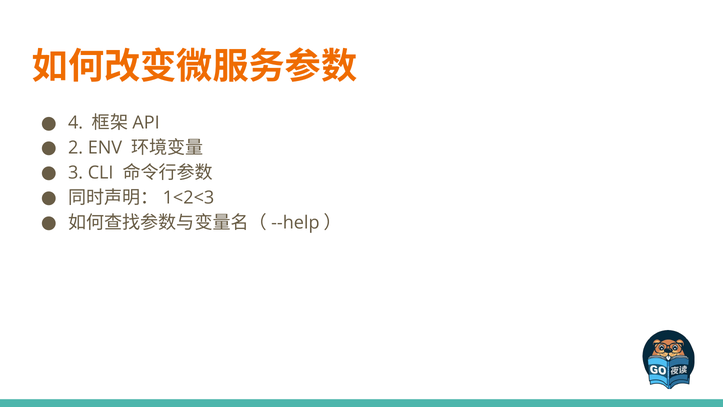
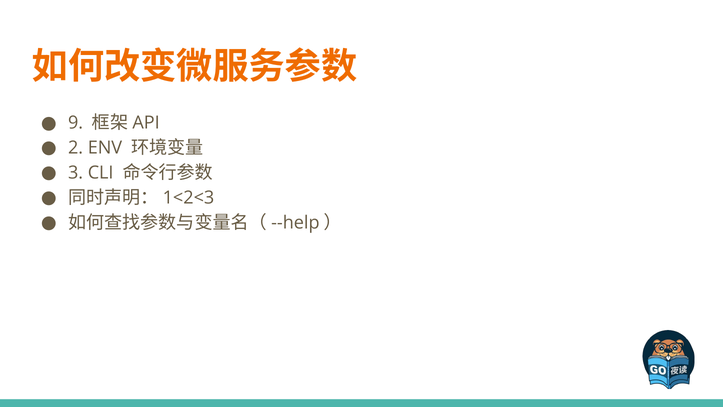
4: 4 -> 9 (76, 123)
